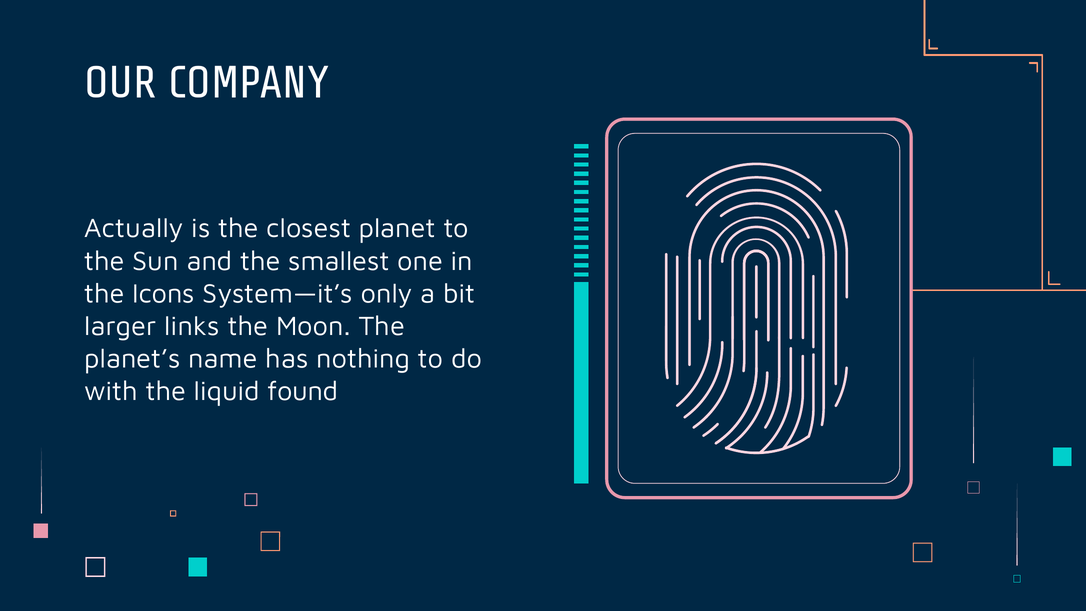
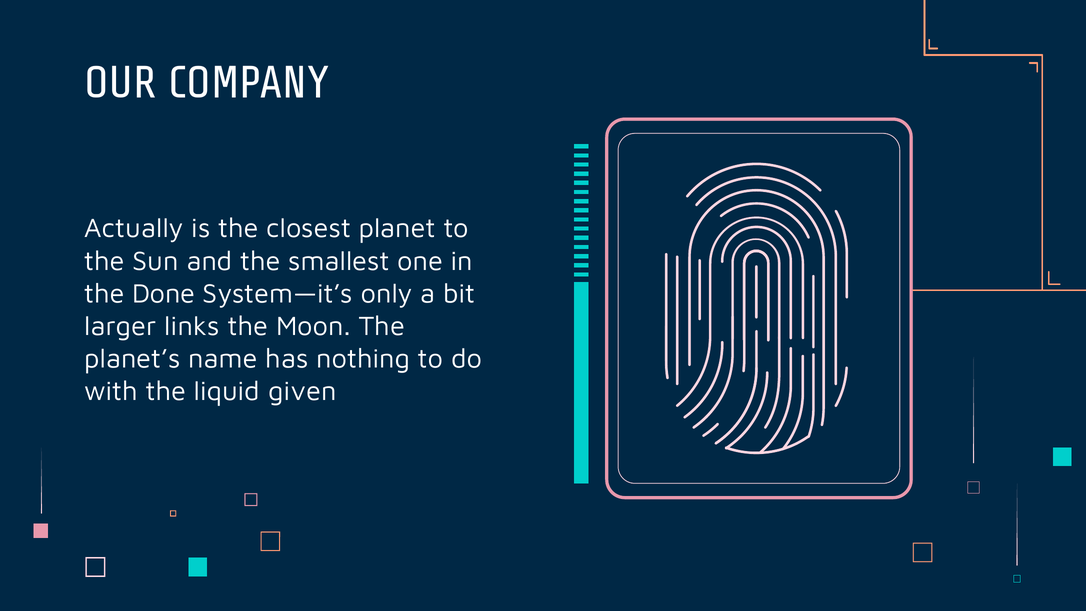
Icons: Icons -> Done (164, 294)
found: found -> given (302, 391)
